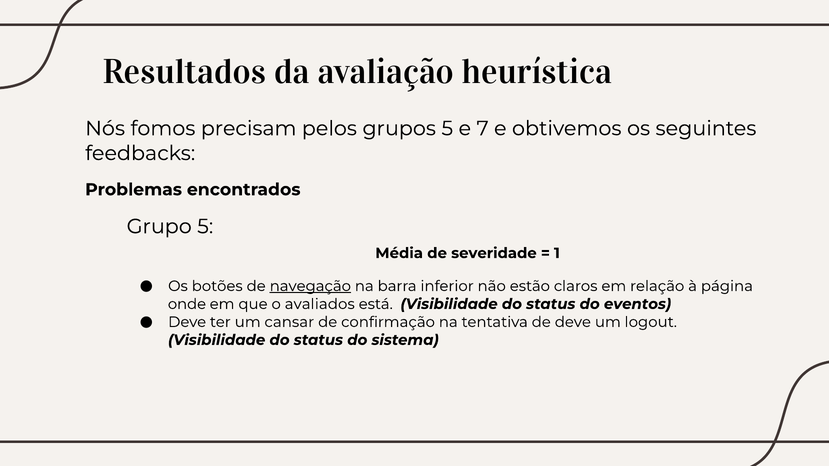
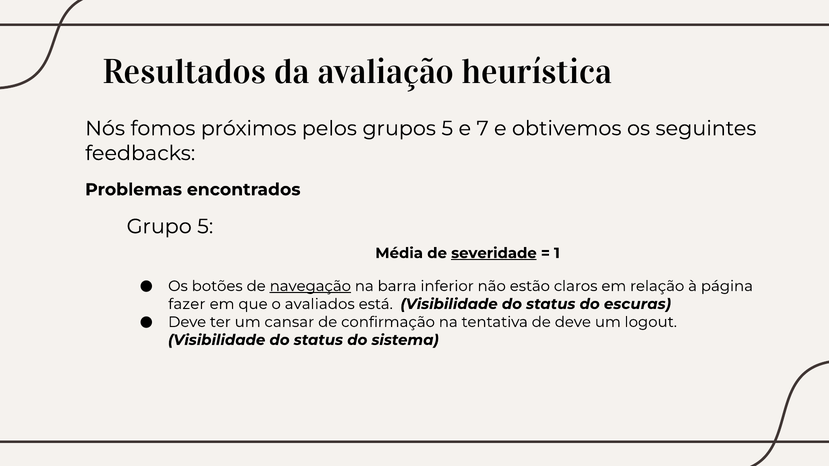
precisam: precisam -> próximos (249, 129)
severidade underline: none -> present (494, 253)
onde: onde -> fazer (187, 304)
eventos: eventos -> escuras (637, 304)
